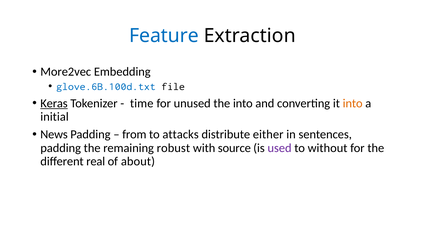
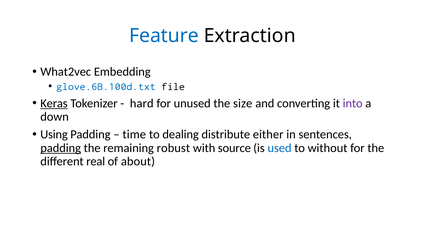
More2vec: More2vec -> What2vec (66, 72)
time: time -> hard (142, 103)
the into: into -> size (243, 103)
into colour: orange -> purple (353, 103)
initial: initial -> down (55, 117)
News: News -> Using (54, 135)
from: from -> time (134, 135)
attacks: attacks -> dealing (181, 135)
padding underline: none -> present (61, 148)
used colour: purple -> blue (280, 148)
